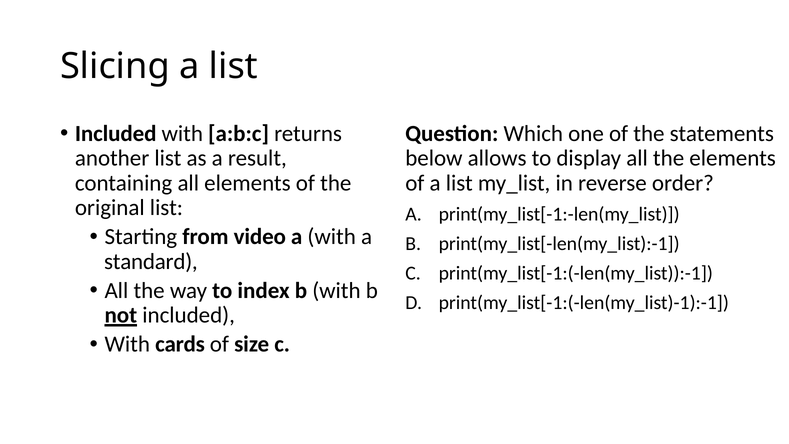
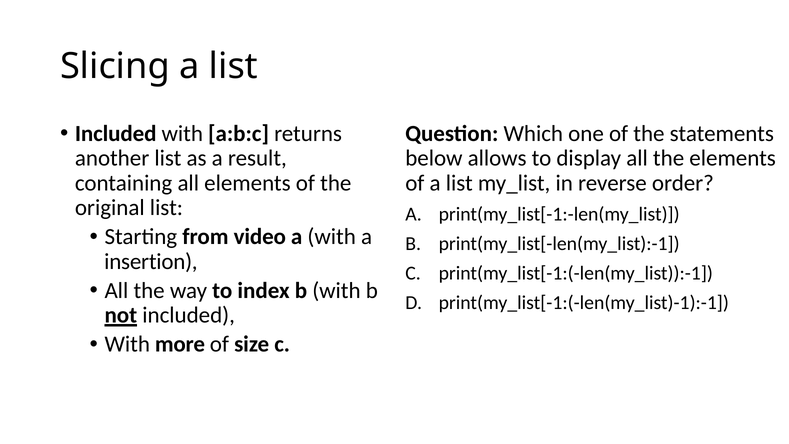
standard: standard -> insertion (151, 262)
cards: cards -> more (180, 344)
